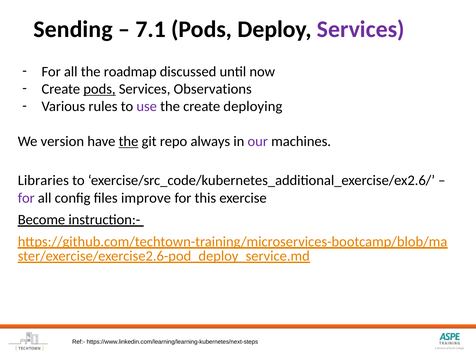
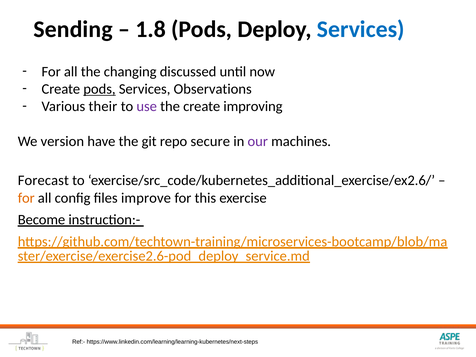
7.1: 7.1 -> 1.8 (151, 29)
Services colour: purple -> blue (361, 29)
roadmap: roadmap -> changing (130, 72)
rules: rules -> their (103, 106)
deploying: deploying -> improving (253, 106)
the underline: present -> none (128, 141)
always: always -> secure (210, 141)
Libraries: Libraries -> Forecast (43, 181)
for colour: purple -> orange (26, 198)
